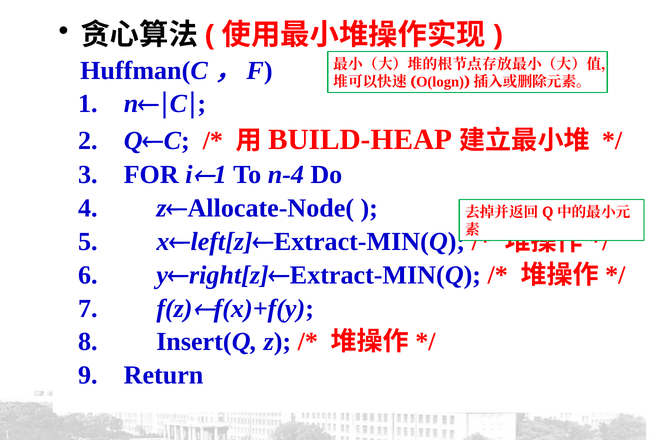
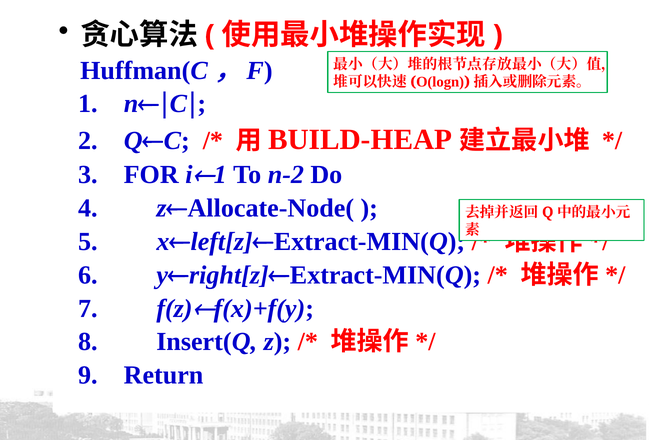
n-4: n-4 -> n-2 (286, 175)
